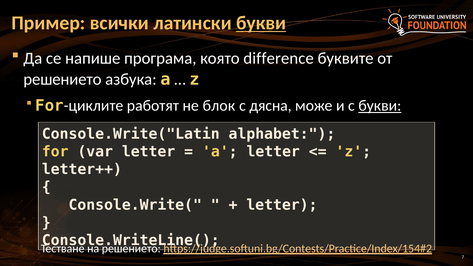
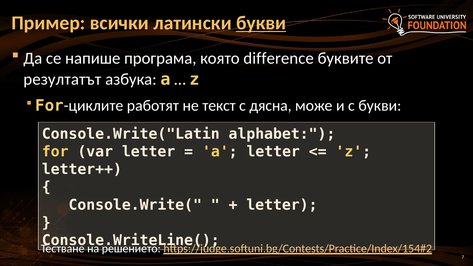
решението: решението -> резултатът (62, 79)
блок: блок -> текст (219, 106)
букви underline: present -> none (380, 106)
